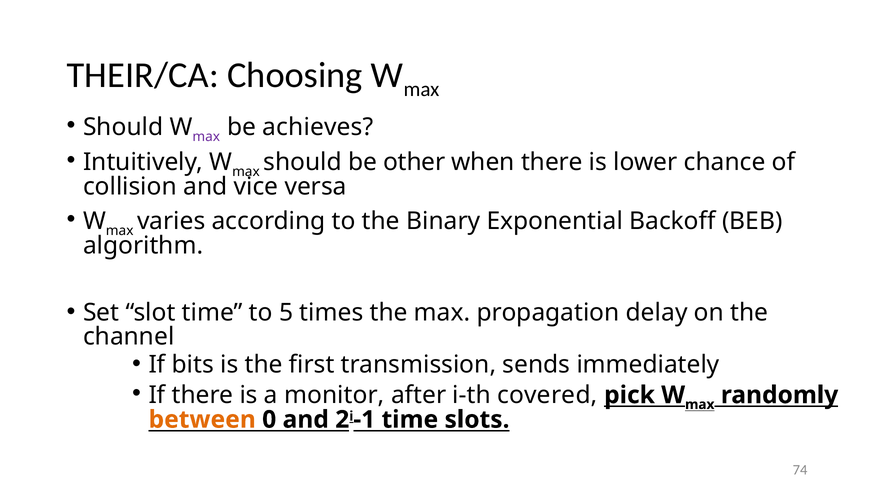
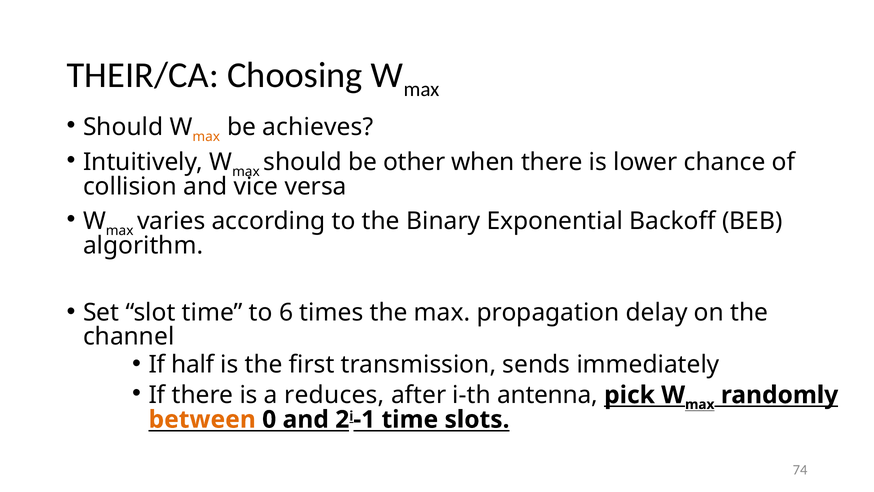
max colour: purple -> orange (206, 137)
5: 5 -> 6 (286, 312)
bits: bits -> half (193, 364)
monitor: monitor -> reduces (334, 395)
covered: covered -> antenna (548, 395)
